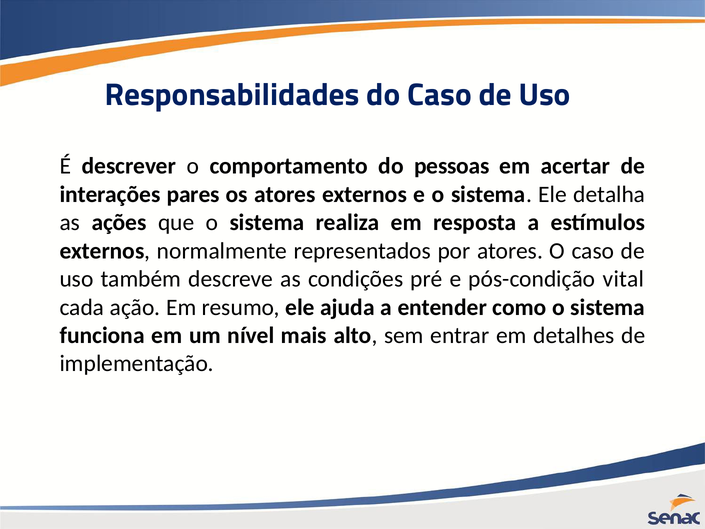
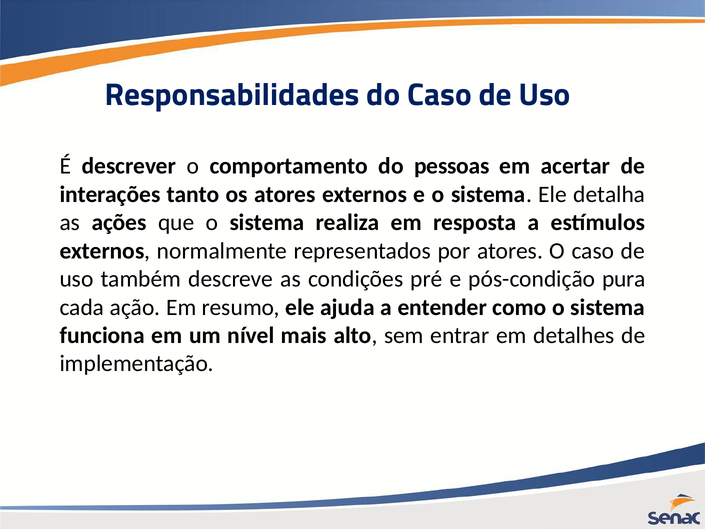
pares: pares -> tanto (193, 194)
vital: vital -> pura (624, 279)
